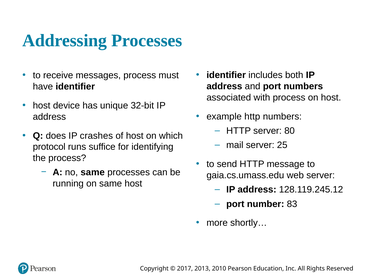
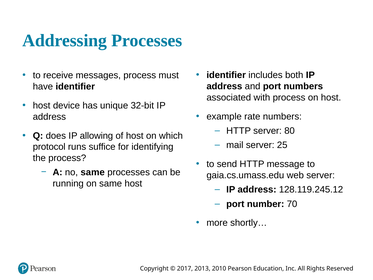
http: http -> rate (252, 116)
crashes: crashes -> allowing (96, 136)
83: 83 -> 70 (292, 204)
